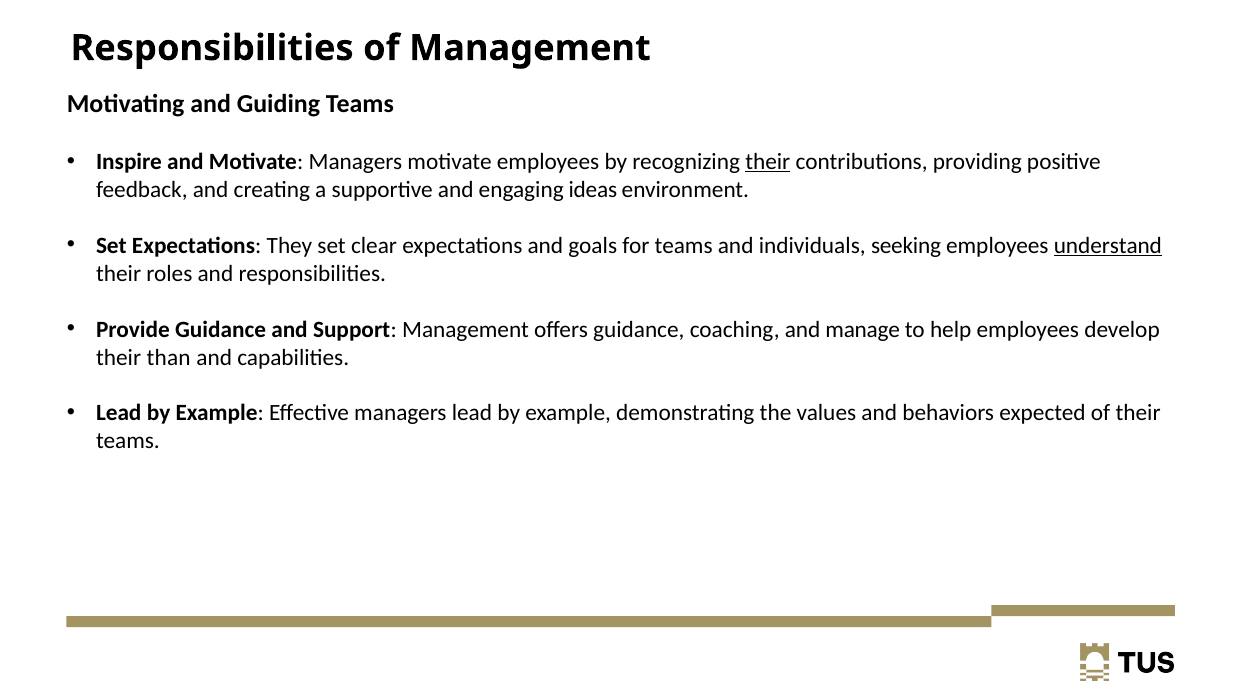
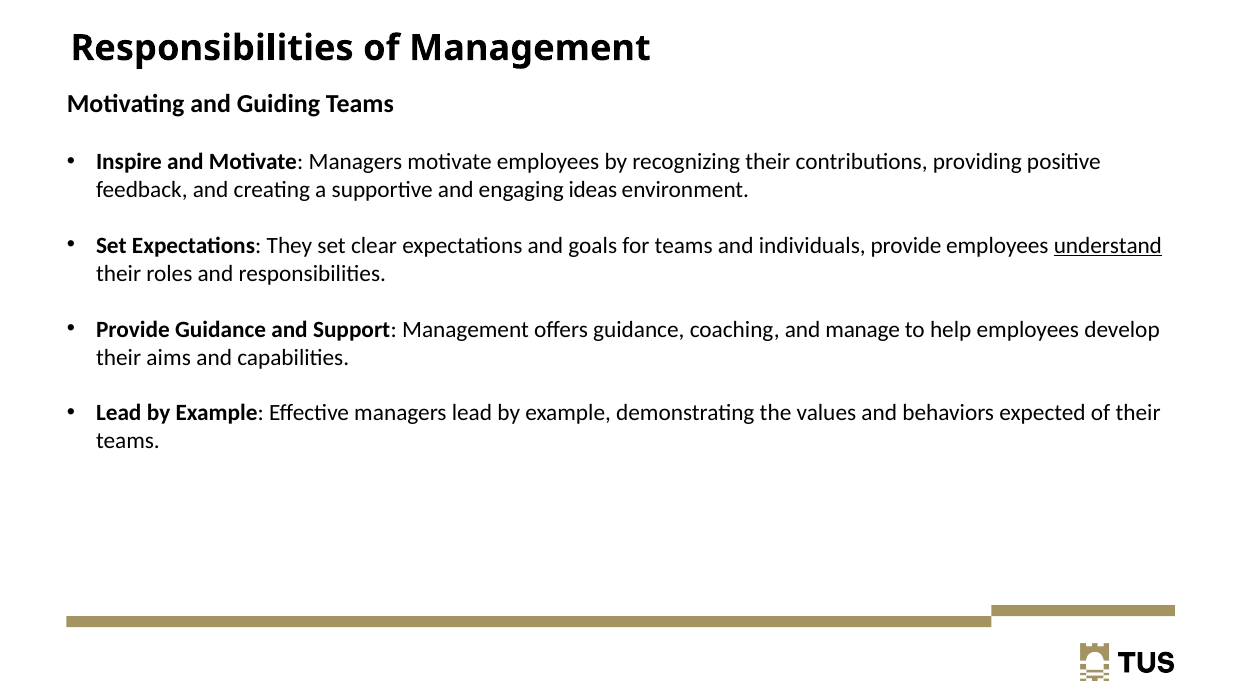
their underline: present -> none (768, 162)
individuals seeking: seeking -> provide (906, 246)
than: than -> aims (169, 357)
